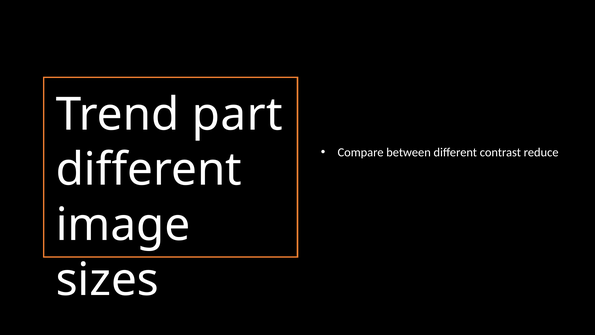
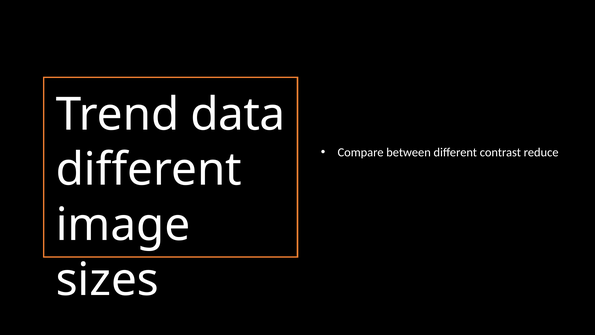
part: part -> data (238, 115)
